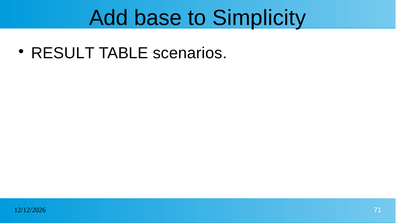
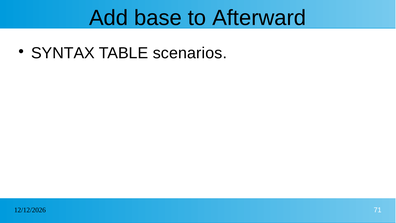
Simplicity: Simplicity -> Afterward (259, 18)
RESULT: RESULT -> SYNTAX (63, 53)
